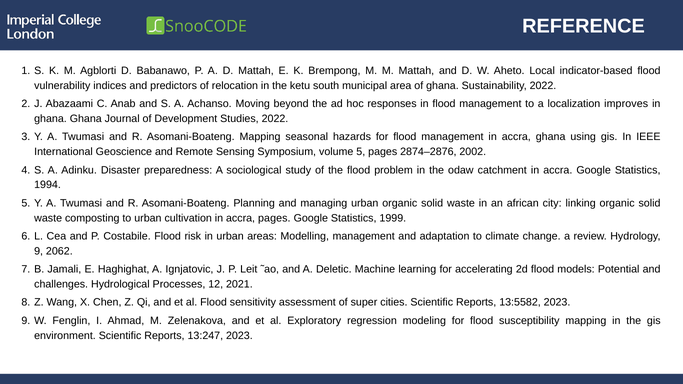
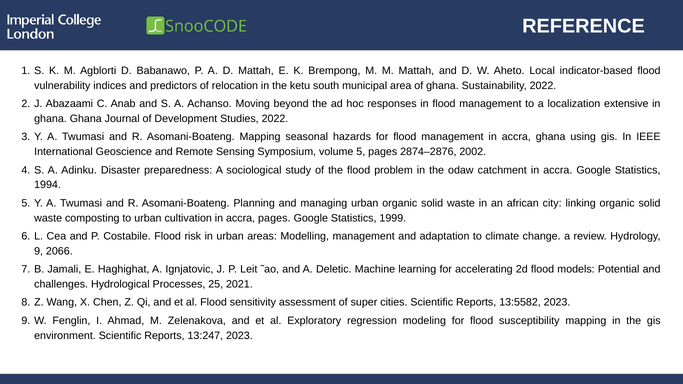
improves: improves -> extensive (626, 104)
2062: 2062 -> 2066 (59, 251)
12: 12 -> 25 (216, 284)
